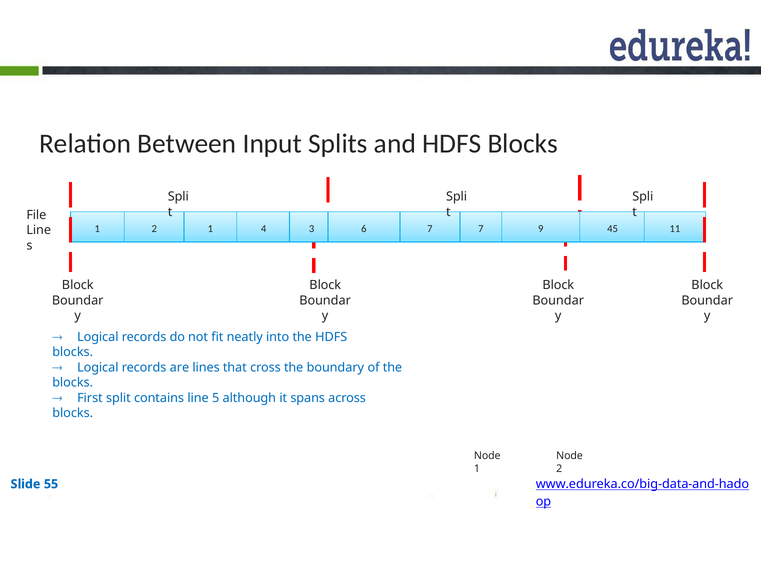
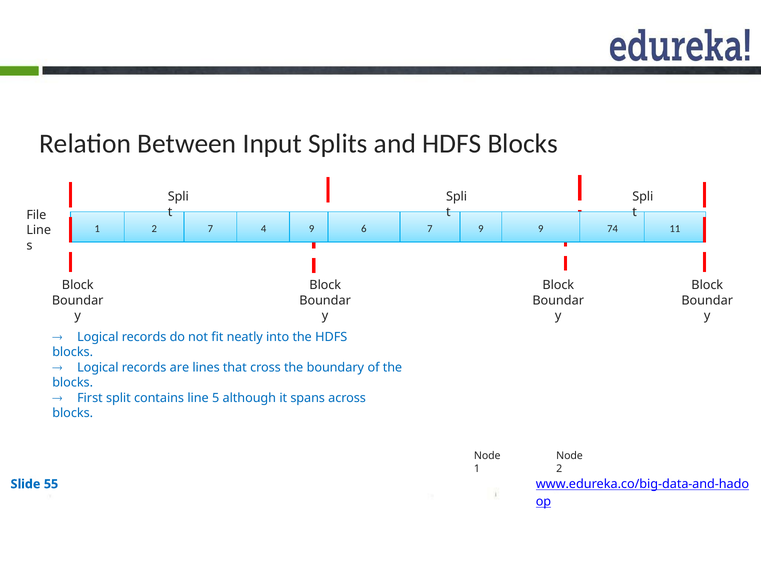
2 1: 1 -> 7 (210, 228)
4 3: 3 -> 9 (312, 228)
7 7: 7 -> 9 (481, 228)
45: 45 -> 74 (613, 228)
